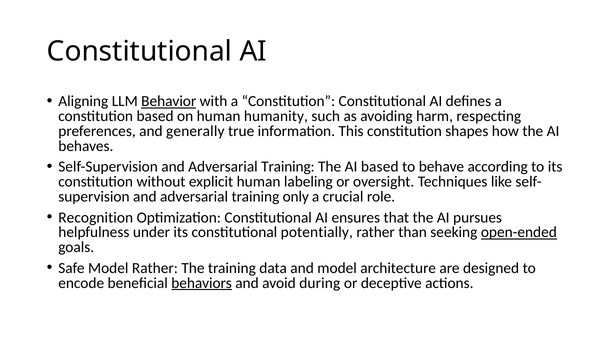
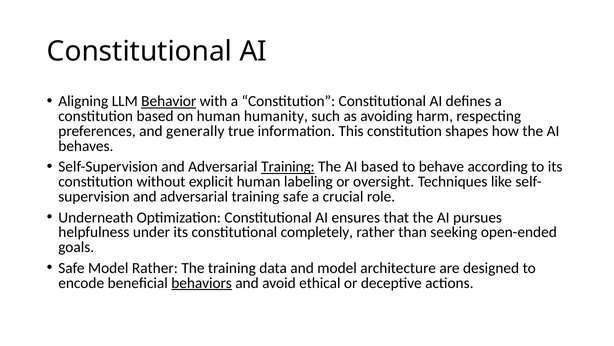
Training underline: none -> present (288, 167)
training only: only -> safe (296, 196)
Recognition: Recognition -> Underneath (96, 217)
potentially: potentially -> completely (317, 232)
open-ended underline: present -> none (519, 232)
during: during -> ethical (320, 282)
